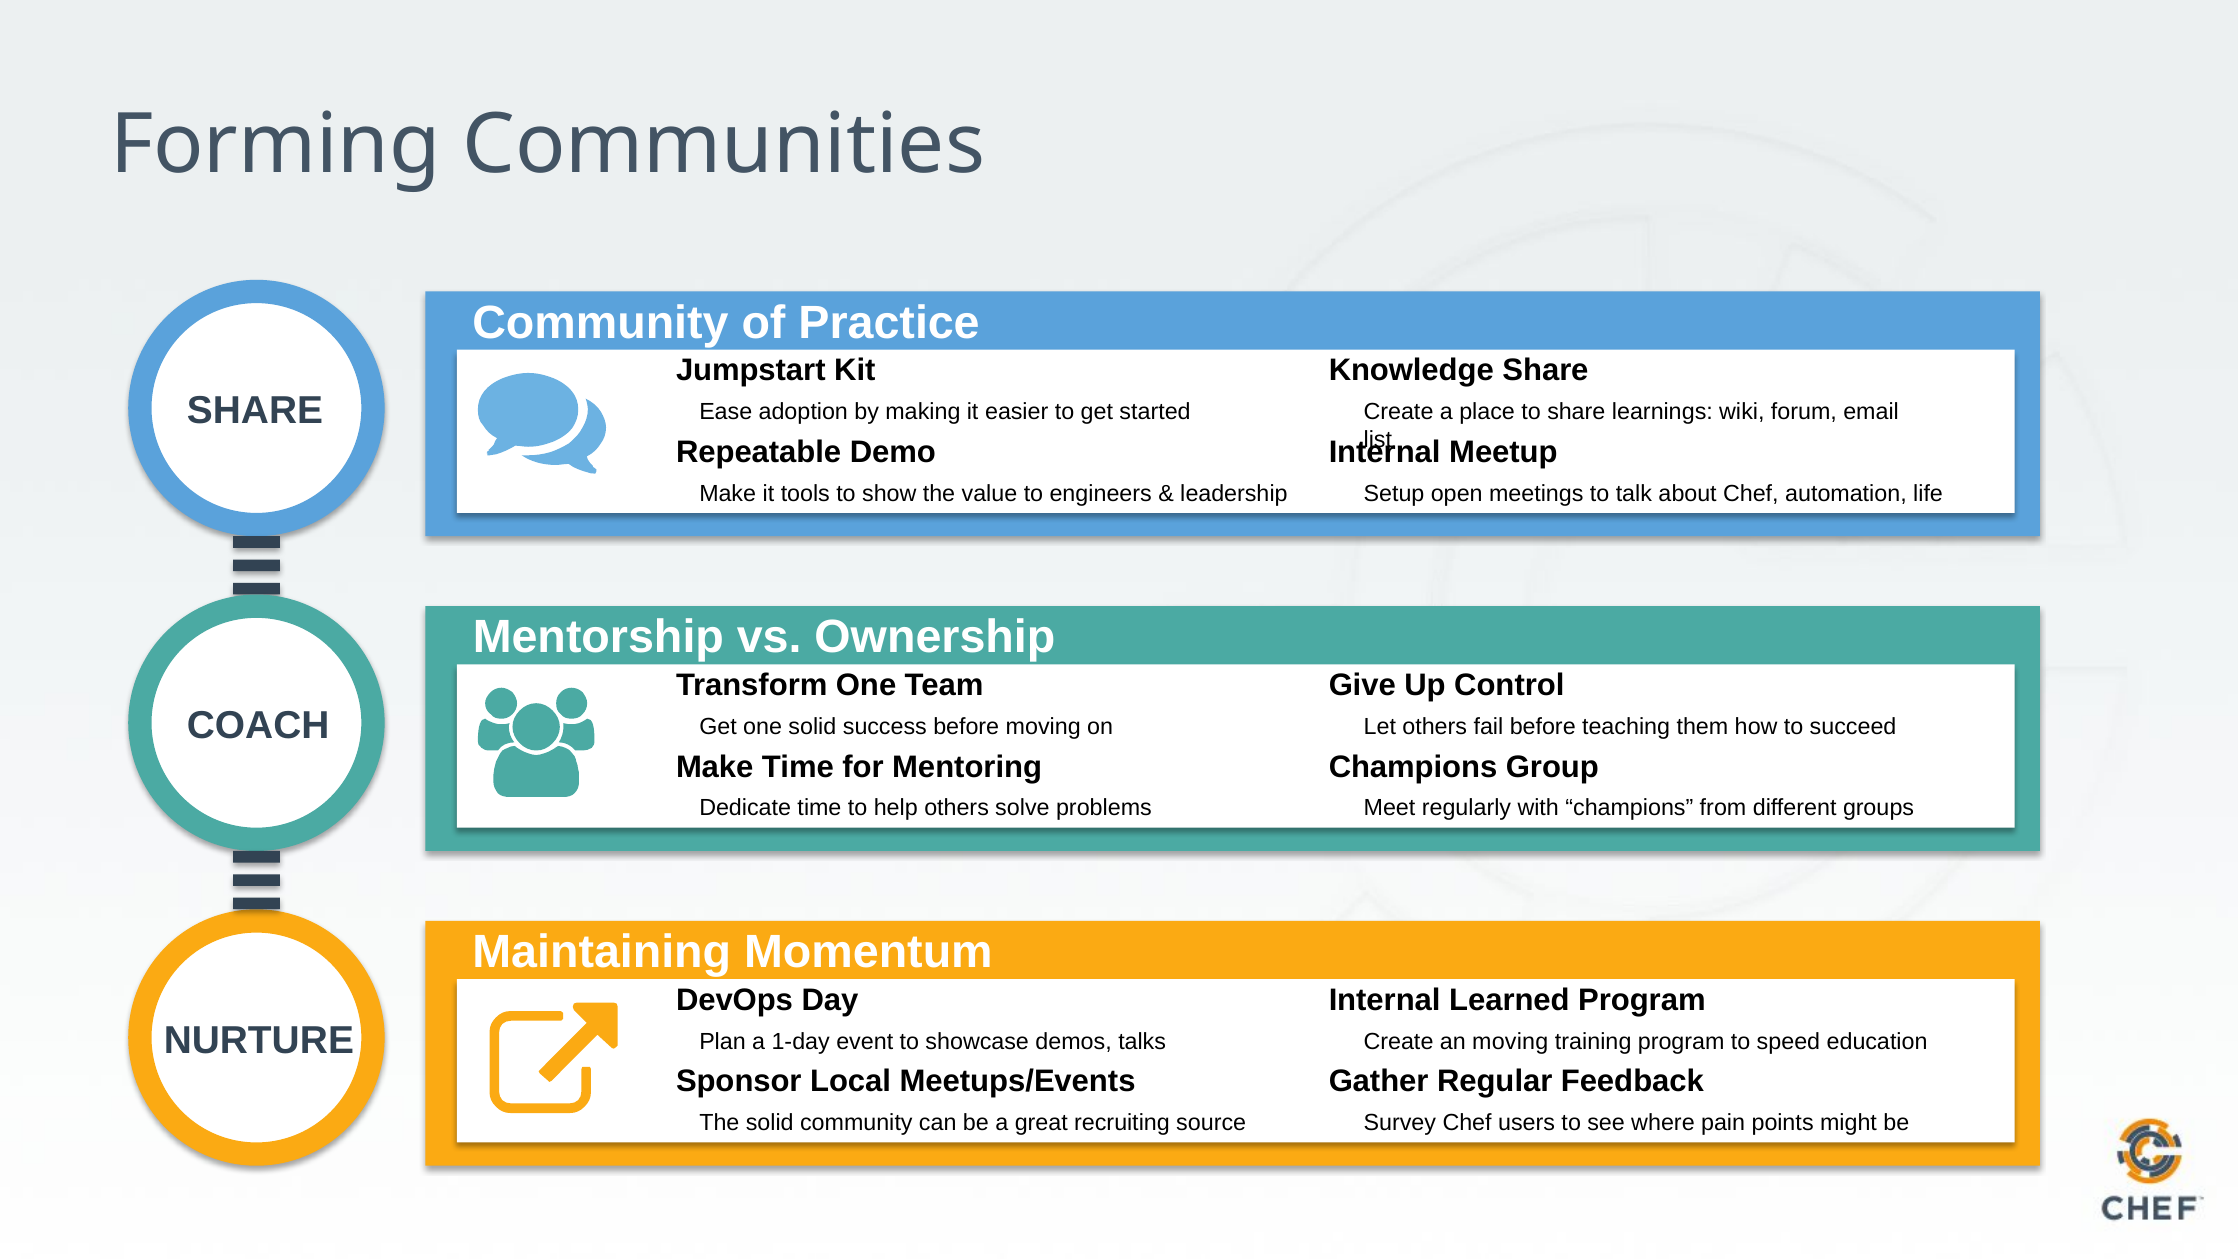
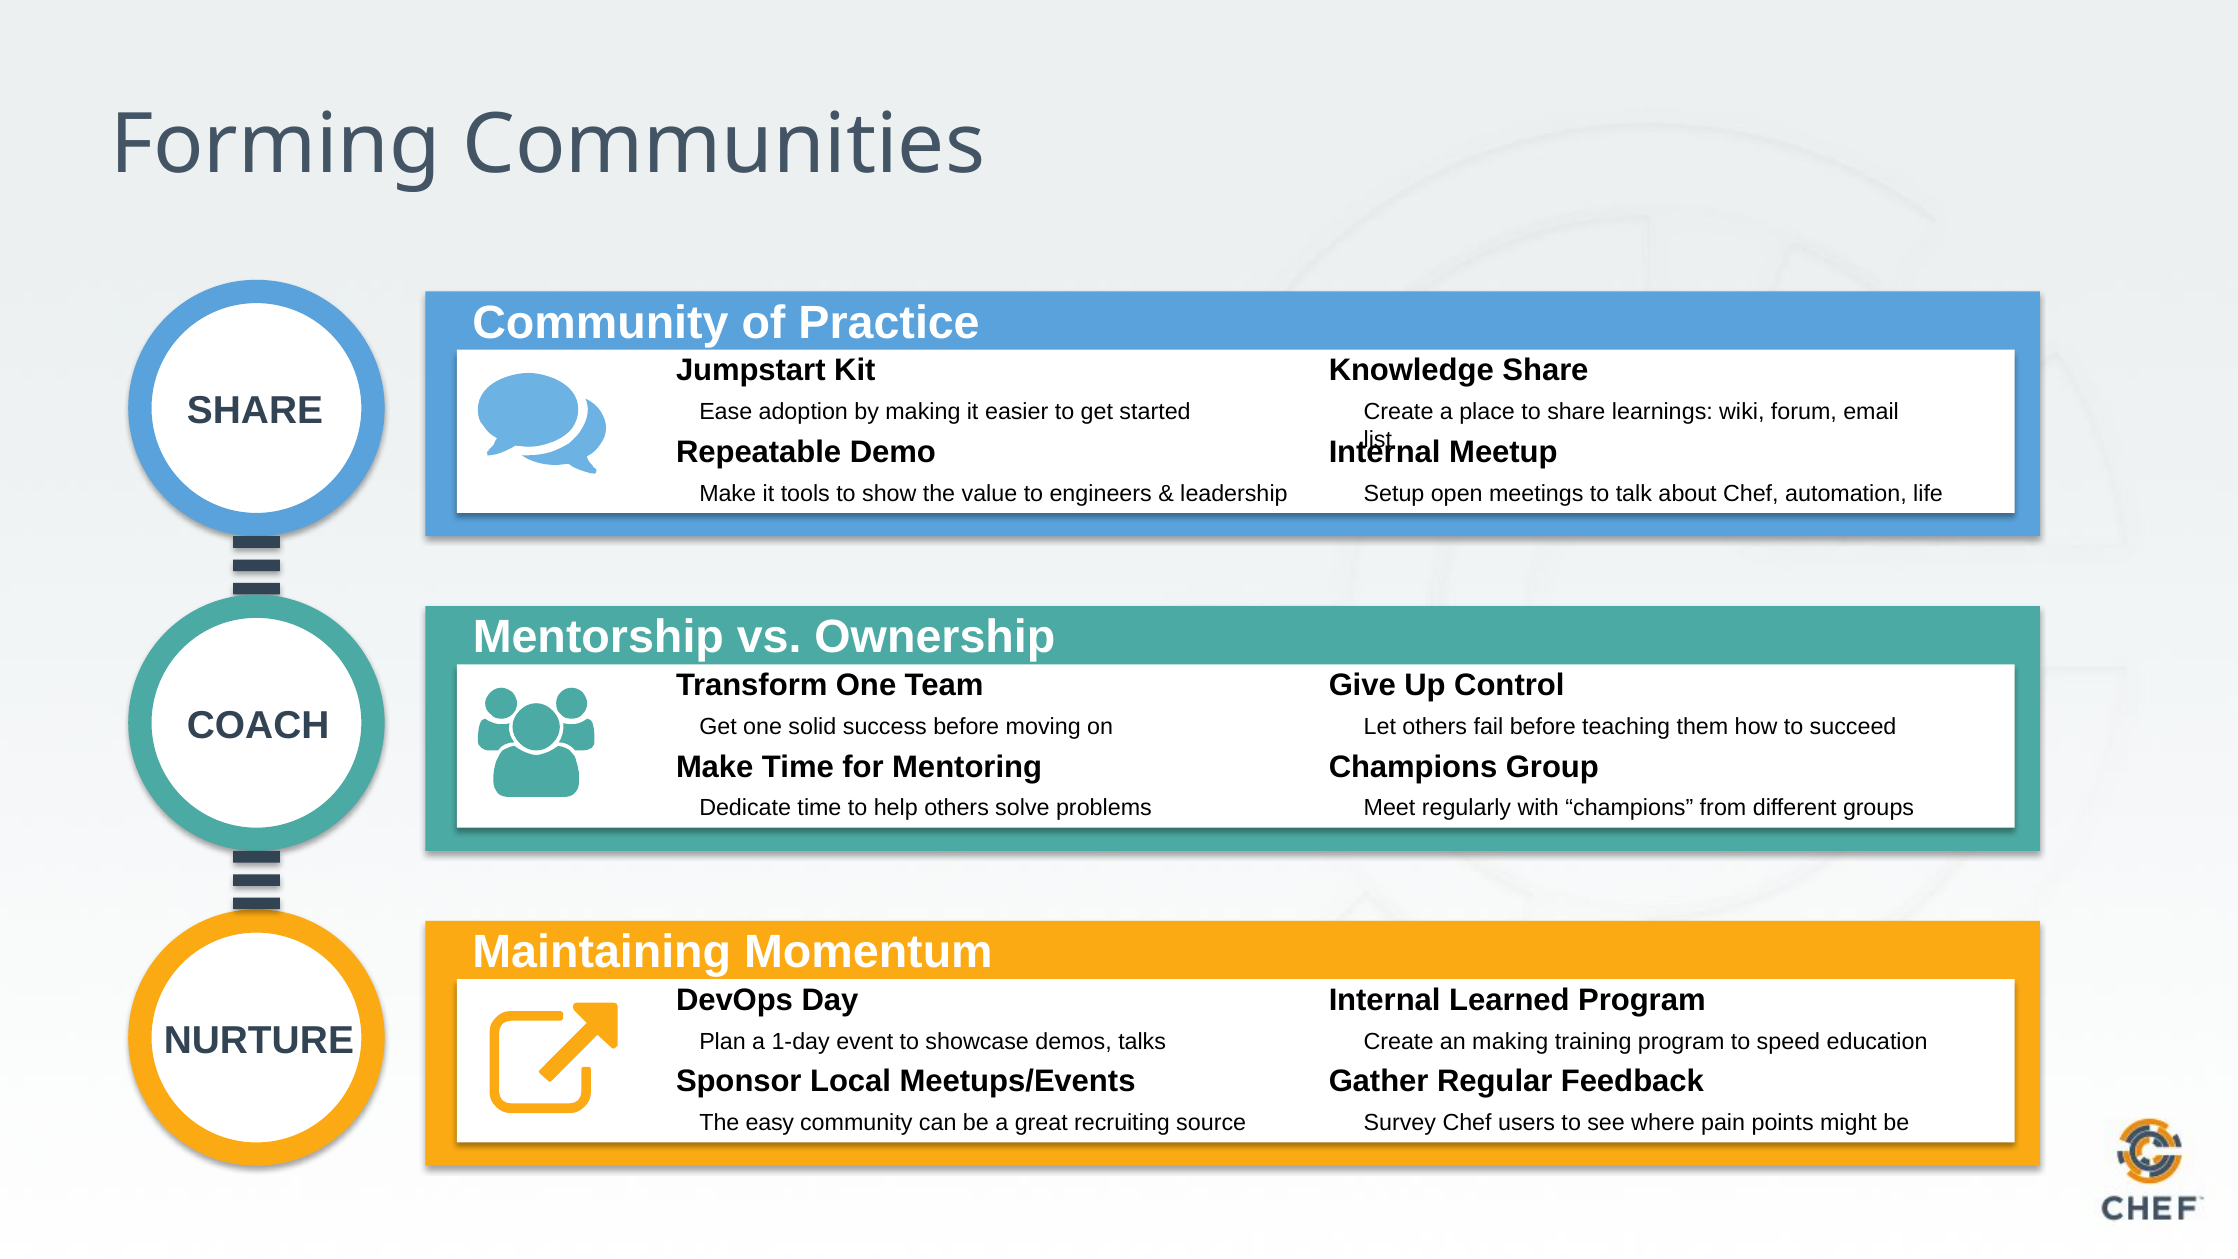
an moving: moving -> making (1510, 1041)
The solid: solid -> easy (770, 1123)
